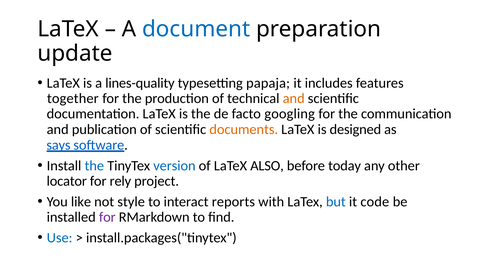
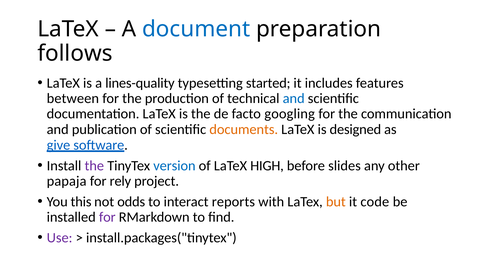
update: update -> follows (75, 54)
papaja: papaja -> started (268, 83)
together: together -> between (73, 99)
and colour: orange -> blue (294, 99)
says: says -> give (58, 145)
the colour: blue -> purple (94, 166)
ALSO: ALSO -> HIGH (267, 166)
today: today -> slides (345, 166)
locator: locator -> papaja (67, 182)
like: like -> this (81, 202)
style: style -> odds (131, 202)
but colour: blue -> orange (336, 202)
Use colour: blue -> purple (60, 238)
